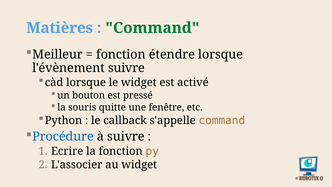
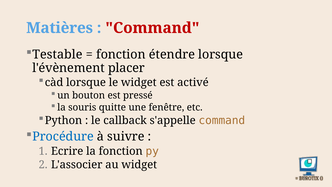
Command colour: green -> red (152, 28)
Meilleur: Meilleur -> Testable (58, 54)
l'évènement suivre: suivre -> placer (126, 68)
